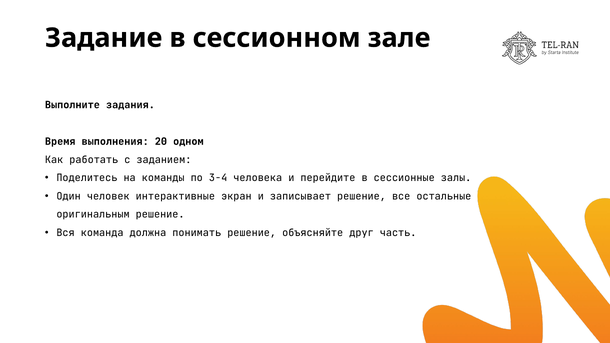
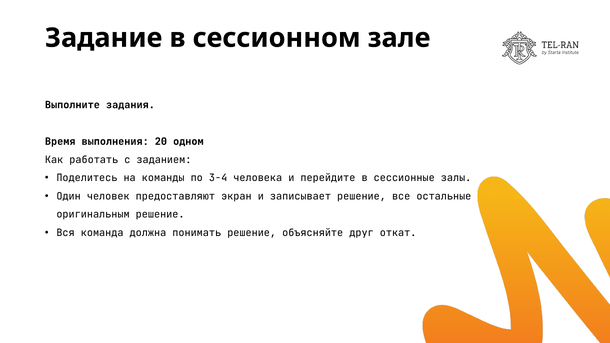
интерактивные: интерактивные -> предоставляют (175, 196)
часть: часть -> откат (398, 233)
